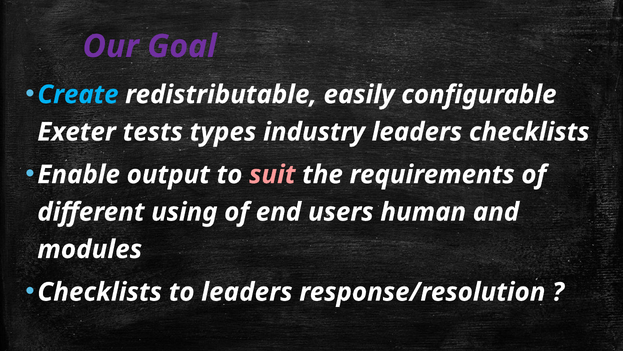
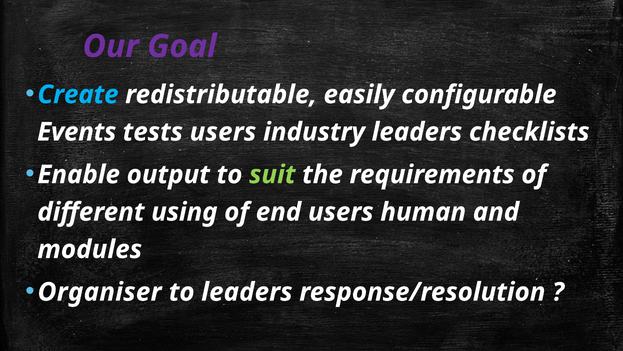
Exeter: Exeter -> Events (77, 132)
tests types: types -> users (223, 132)
suit colour: pink -> light green (272, 174)
Checklists: Checklists -> Organiser (100, 292)
